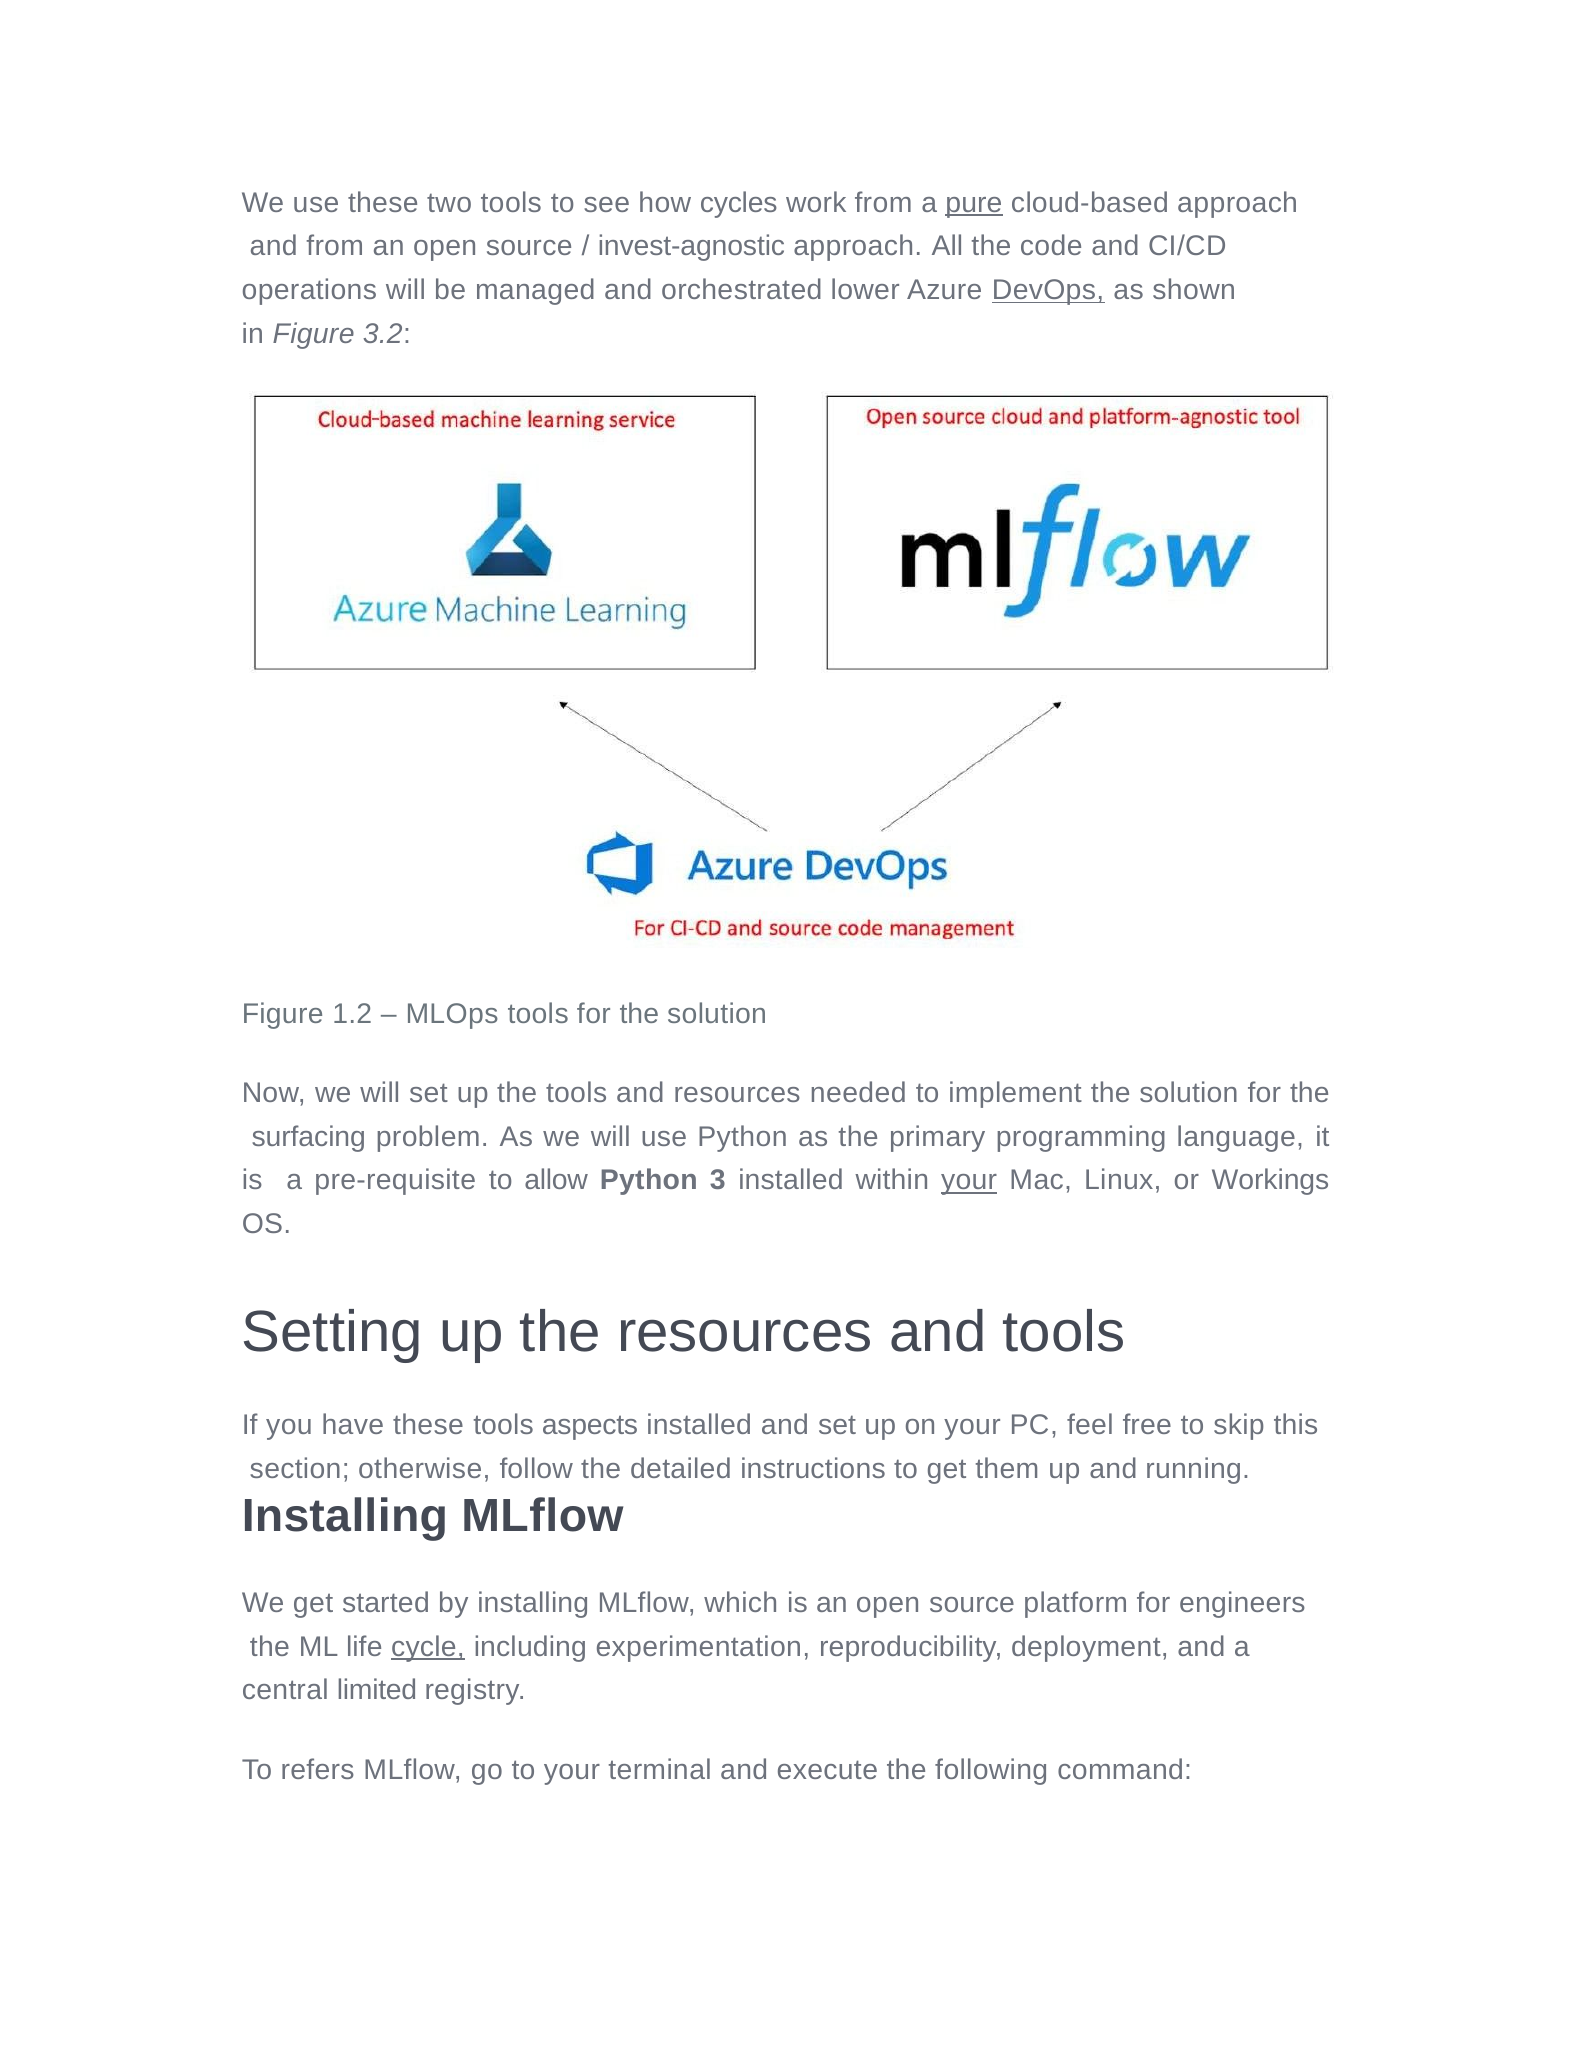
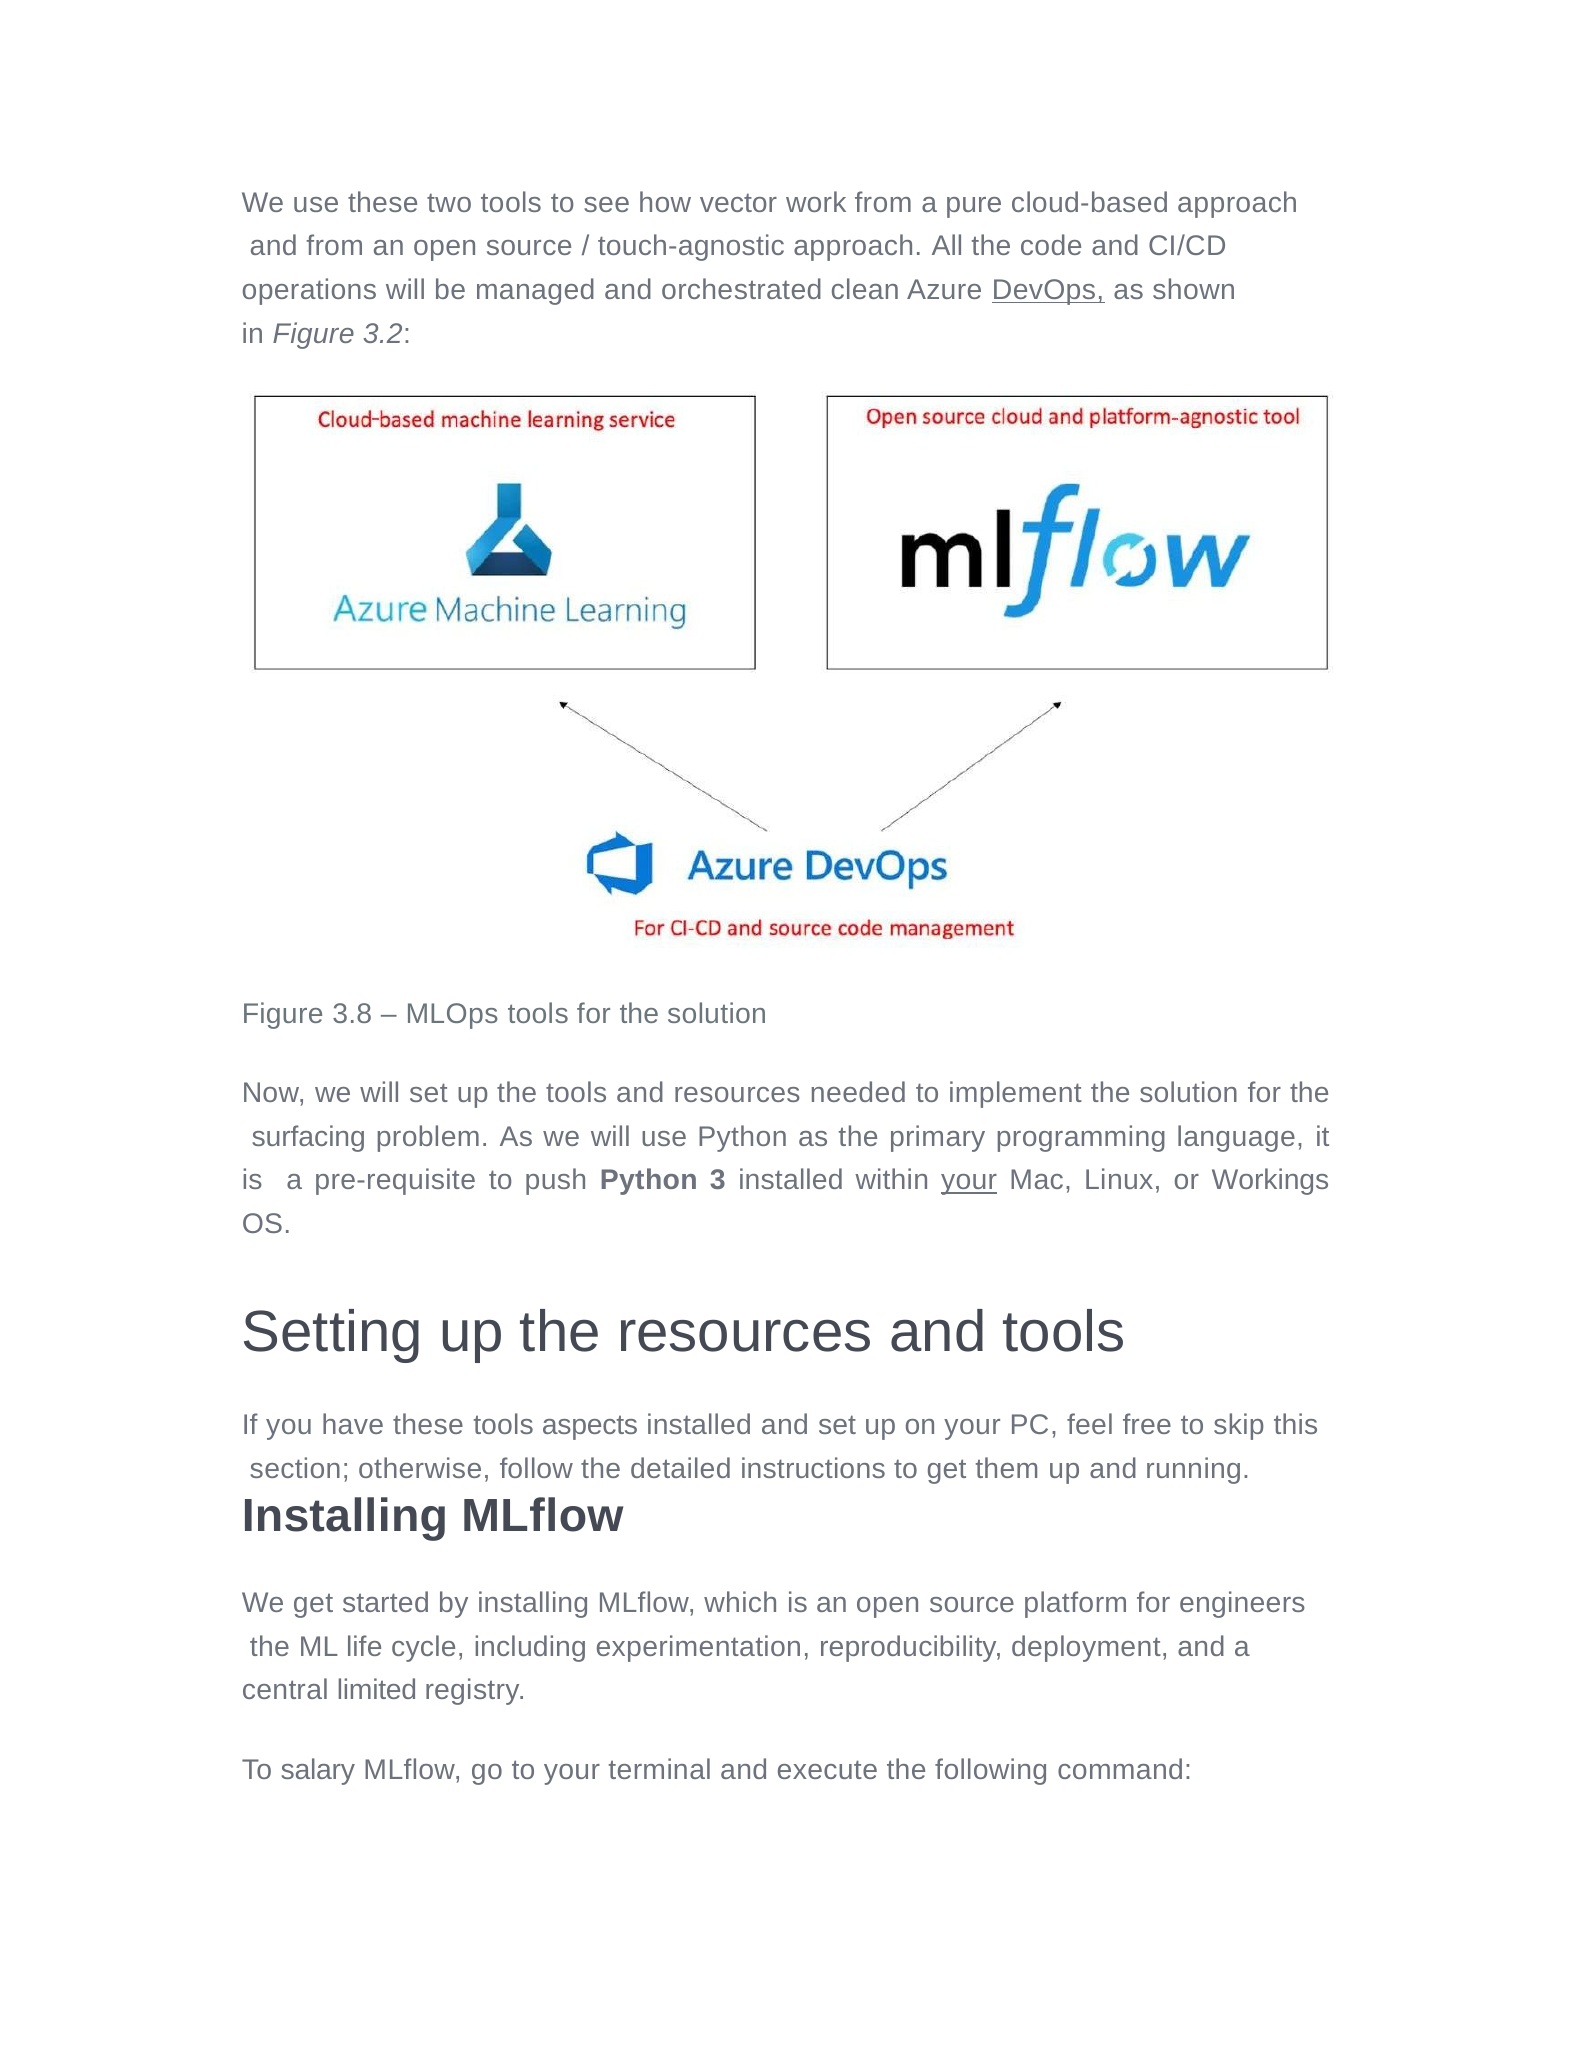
cycles: cycles -> vector (739, 203)
pure underline: present -> none (974, 203)
invest-agnostic: invest-agnostic -> touch-agnostic (691, 247)
lower: lower -> clean (865, 290)
1.2: 1.2 -> 3.8 (352, 1014)
allow: allow -> push (556, 1181)
cycle underline: present -> none (428, 1647)
refers: refers -> salary (318, 1770)
